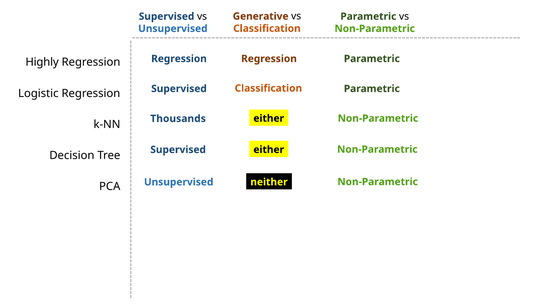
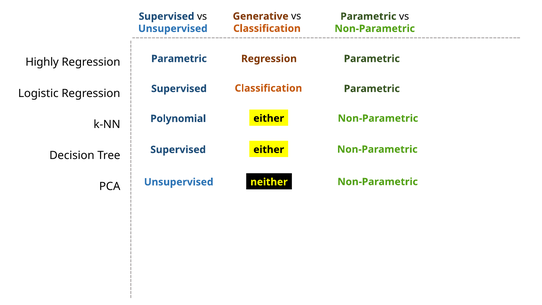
Regression: Regression -> Parametric (179, 59)
Thousands: Thousands -> Polynomial (178, 119)
